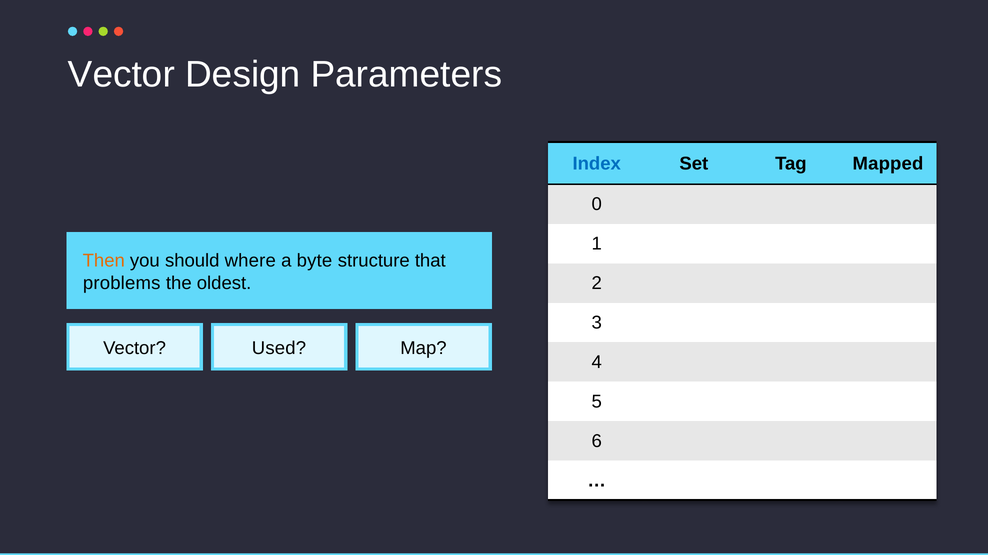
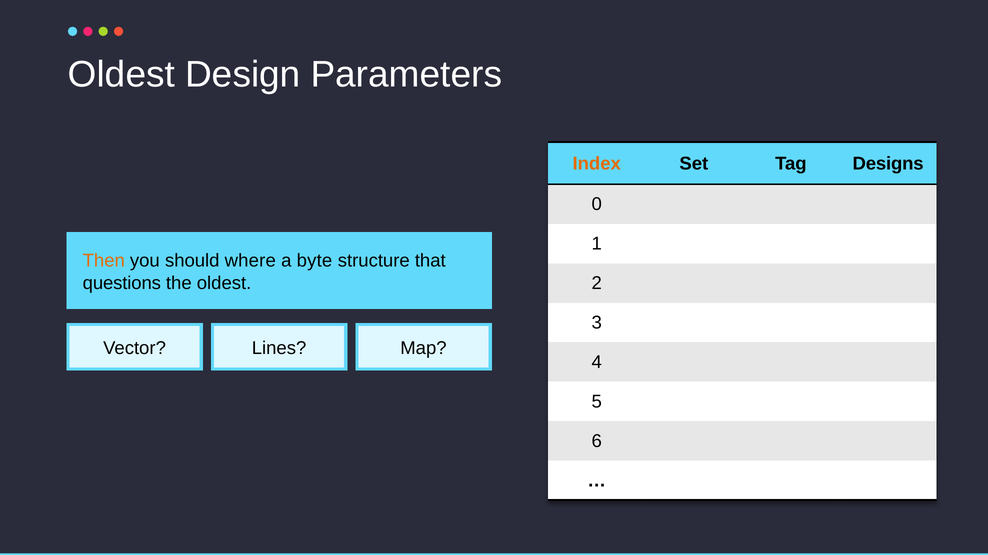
Vector: Vector -> Oldest (121, 75)
Index colour: blue -> orange (597, 164)
Mapped: Mapped -> Designs (888, 164)
problems: problems -> questions (122, 283)
Used: Used -> Lines (279, 349)
